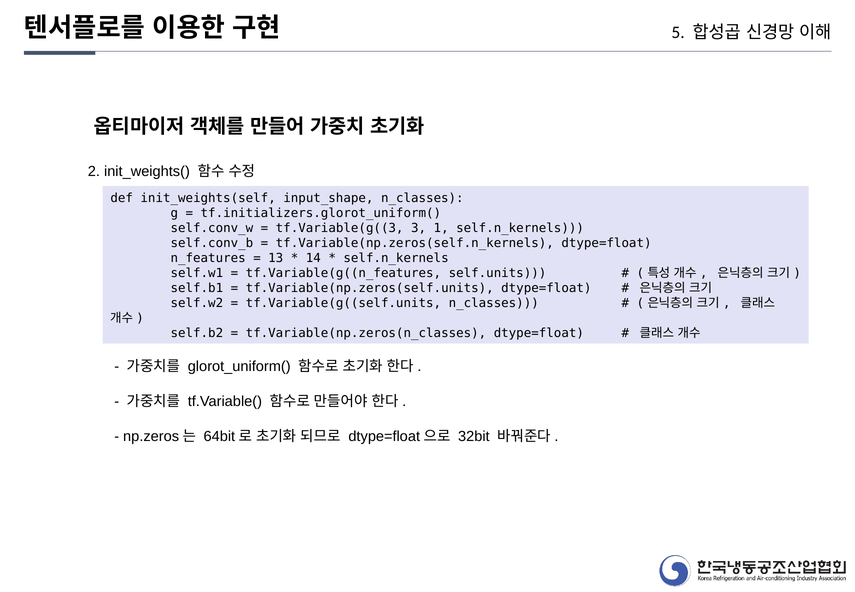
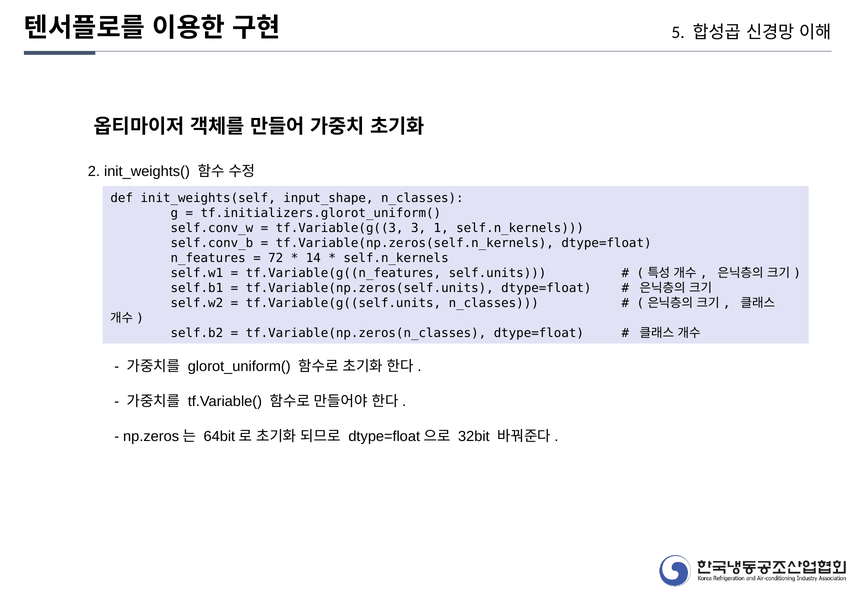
13: 13 -> 72 (276, 258)
